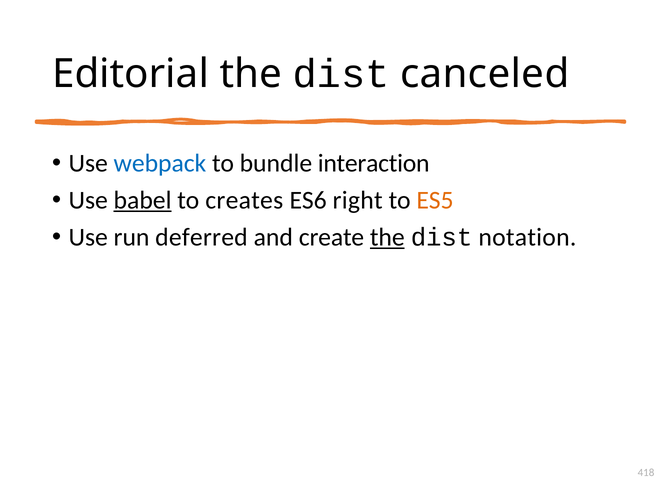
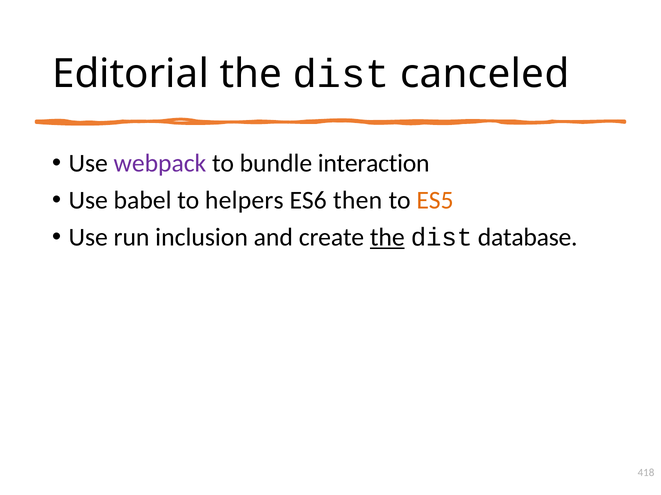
webpack colour: blue -> purple (160, 164)
babel underline: present -> none (143, 201)
creates: creates -> helpers (244, 201)
right: right -> then (358, 201)
deferred: deferred -> inclusion (202, 238)
notation: notation -> database (528, 238)
